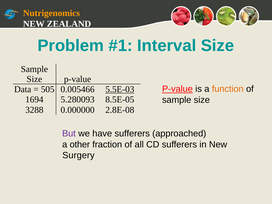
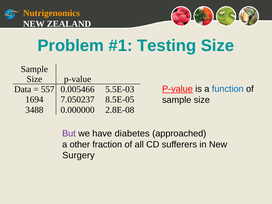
Interval: Interval -> Testing (167, 46)
function colour: orange -> blue (228, 89)
505: 505 -> 557 (48, 89)
5.5E-03 underline: present -> none (120, 89)
5.280093: 5.280093 -> 7.050237 (78, 100)
3288: 3288 -> 3488 (34, 110)
have sufferers: sufferers -> diabetes (132, 134)
